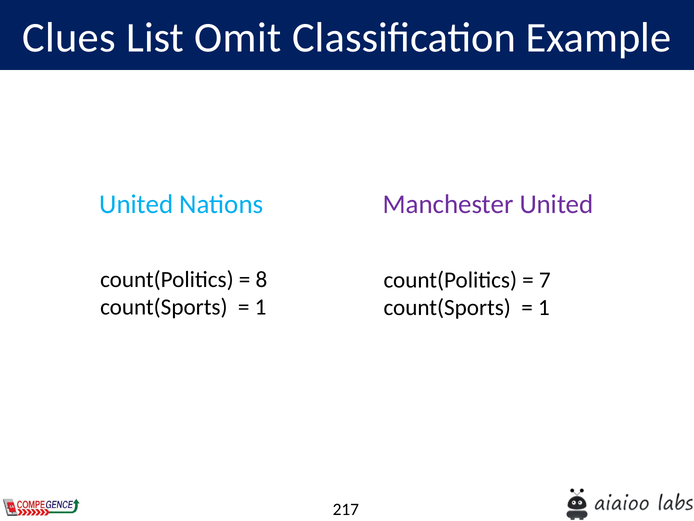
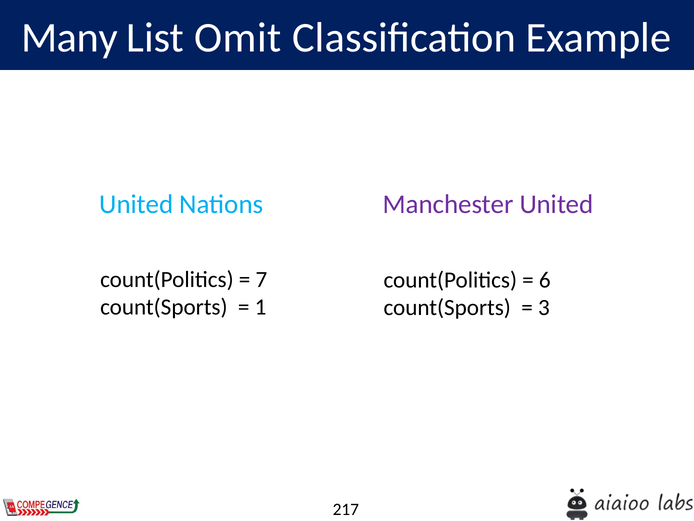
Clues: Clues -> Many (69, 38)
8: 8 -> 7 (261, 279)
7: 7 -> 6 (545, 280)
1: 1 -> 3 (544, 307)
